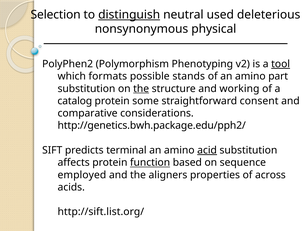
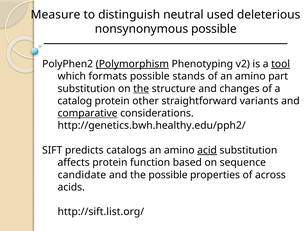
Selection: Selection -> Measure (56, 15)
distinguish underline: present -> none (129, 15)
nonsynonymous physical: physical -> possible (214, 29)
Polymorphism underline: none -> present (132, 64)
working: working -> changes (240, 89)
some: some -> other (146, 101)
consent: consent -> variants (259, 101)
comparative underline: none -> present (88, 113)
http://genetics.bwh.package.edu/pph2/: http://genetics.bwh.package.edu/pph2/ -> http://genetics.bwh.healthy.edu/pph2/ (152, 126)
terminal: terminal -> catalogs (126, 150)
function underline: present -> none (150, 163)
employed: employed -> candidate (82, 175)
the aligners: aligners -> possible (168, 175)
